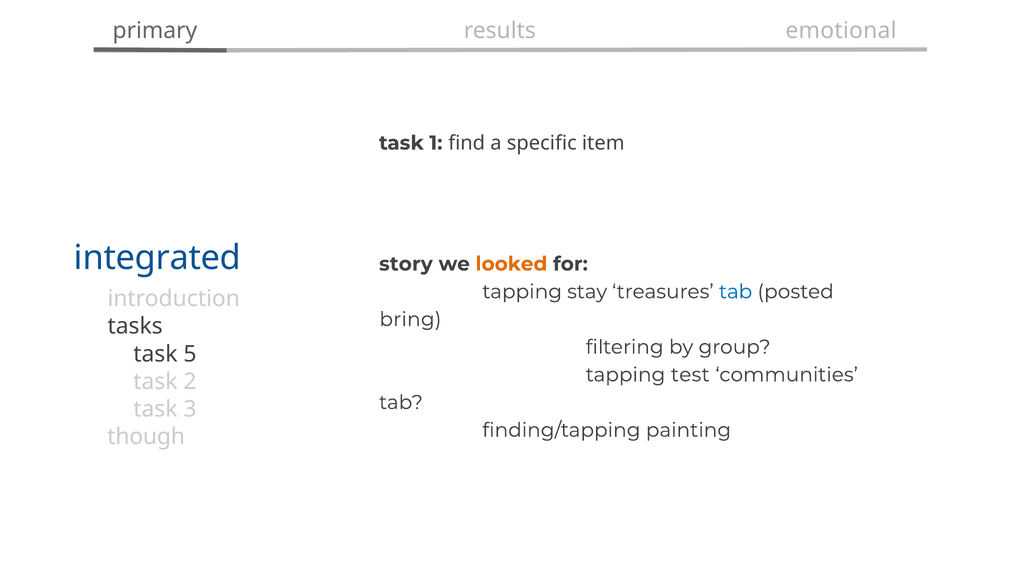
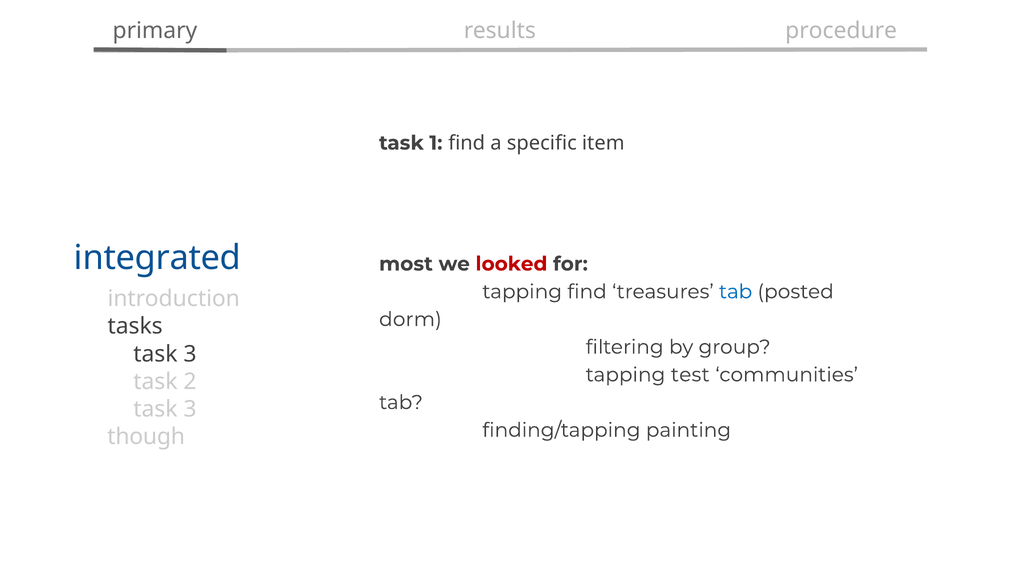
emotional: emotional -> procedure (841, 31)
story: story -> most (406, 264)
looked colour: orange -> red (511, 264)
tapping stay: stay -> find (587, 292)
bring: bring -> dorm (410, 319)
5: 5 -> 3 (190, 354)
